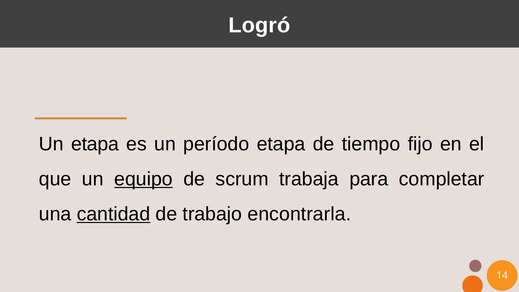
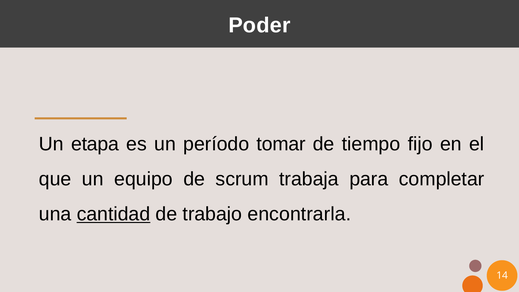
Logró: Logró -> Poder (259, 25)
período etapa: etapa -> tomar (281, 144)
equipo underline: present -> none (143, 179)
